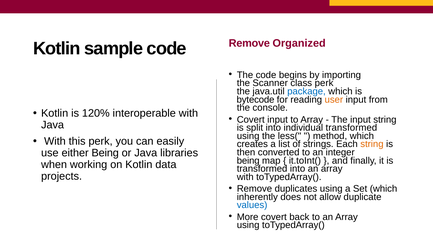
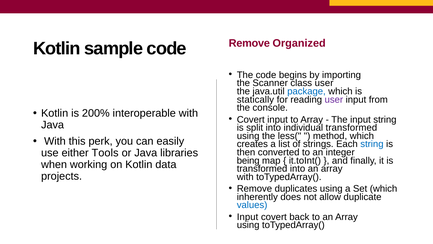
class perk: perk -> user (324, 83)
bytecode: bytecode -> statically (255, 99)
user colour: orange -> purple (334, 99)
120%: 120% -> 200% (96, 113)
string colour: orange -> blue (372, 144)
either Being: Being -> Tools (105, 153)
More: More -> Input (248, 217)
